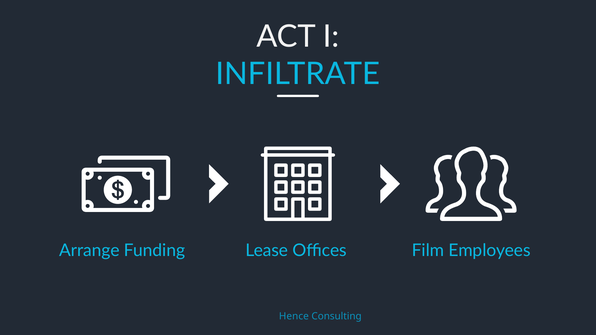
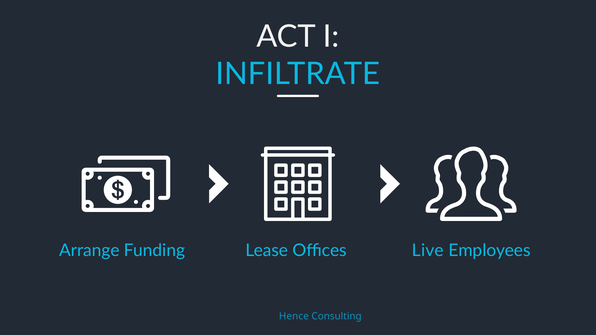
Film: Film -> Live (428, 251)
